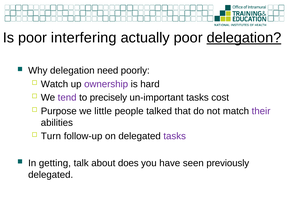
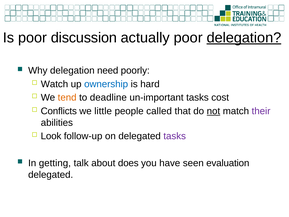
interfering: interfering -> discussion (84, 38)
ownership colour: purple -> blue (106, 84)
tend colour: purple -> orange (67, 97)
precisely: precisely -> deadline (108, 97)
Purpose: Purpose -> Conflicts (59, 111)
talked: talked -> called (159, 111)
not underline: none -> present (213, 111)
Turn: Turn -> Look (51, 136)
previously: previously -> evaluation (228, 163)
